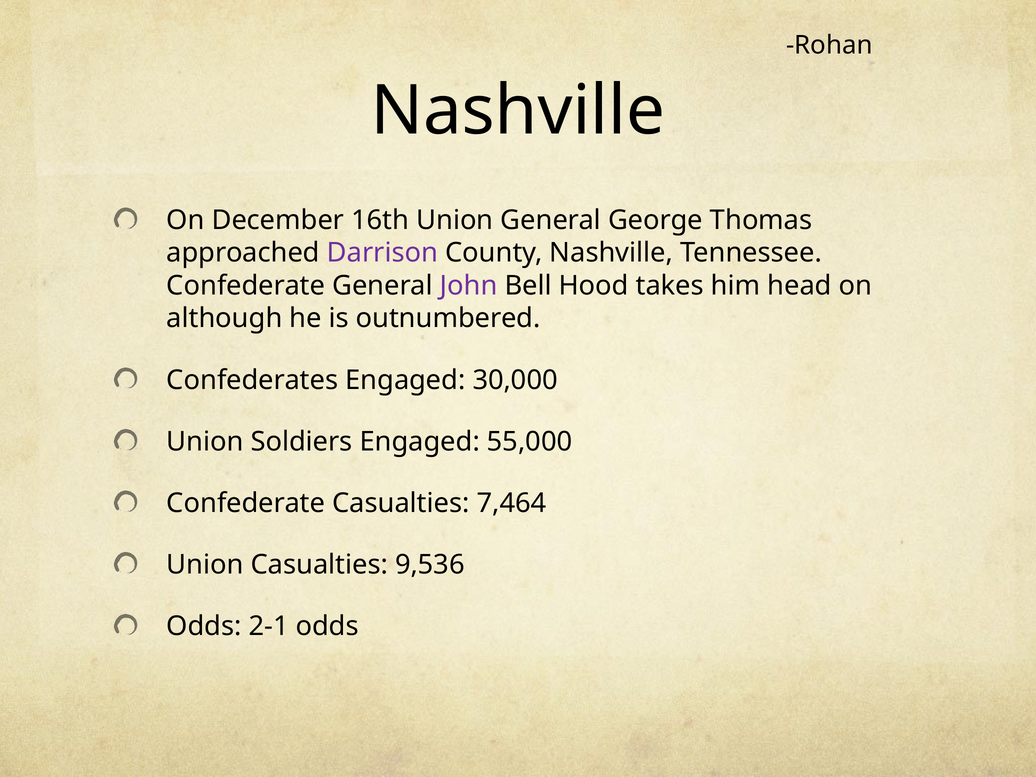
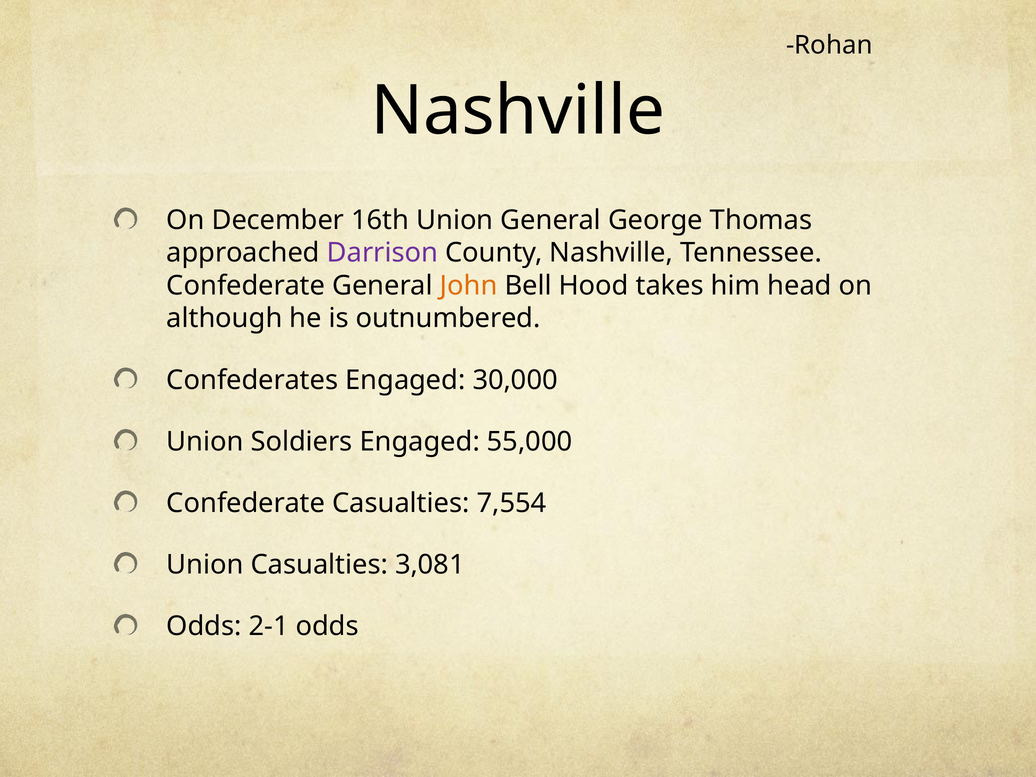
John colour: purple -> orange (469, 286)
7,464: 7,464 -> 7,554 (511, 503)
9,536: 9,536 -> 3,081 (430, 565)
